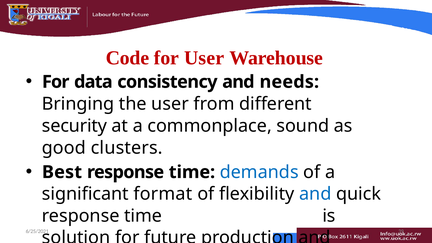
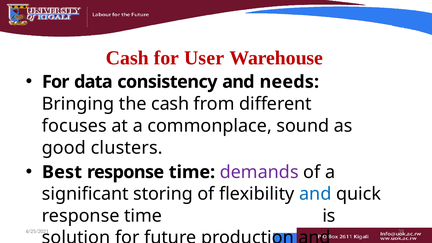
Code: Code -> Cash (127, 58)
the user: user -> cash (170, 104)
security: security -> focuses (74, 126)
demands colour: blue -> purple (259, 172)
format: format -> storing (163, 194)
